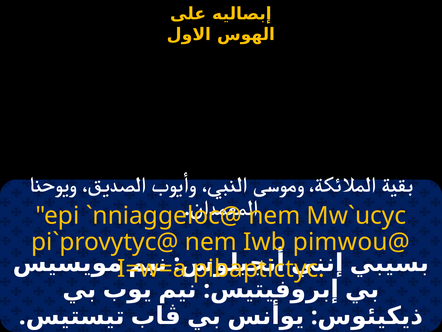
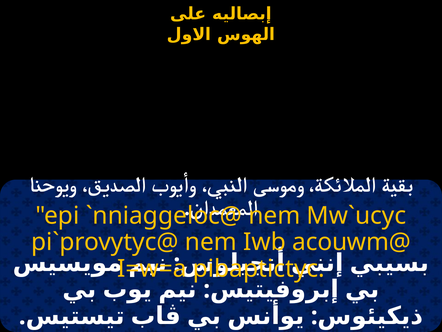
pimwou@: pimwou@ -> acouwm@ (352, 242)
